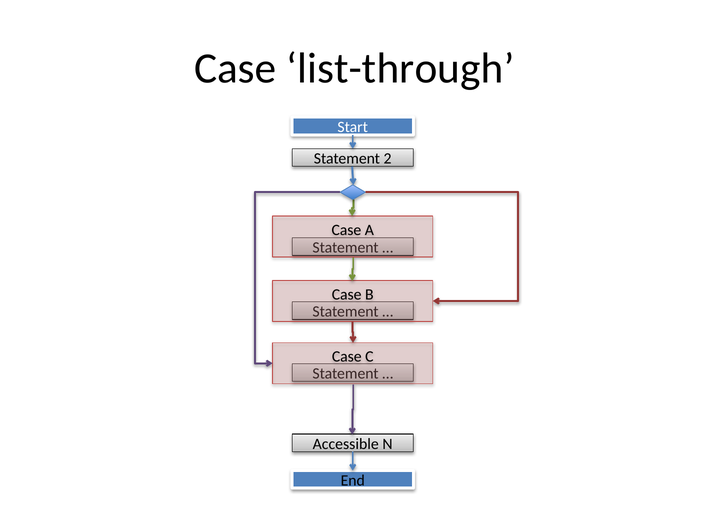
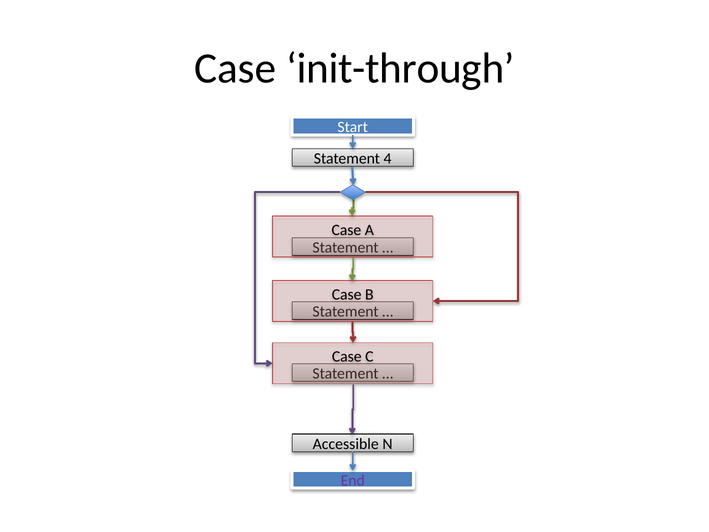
list-through: list-through -> init-through (400, 69)
2: 2 -> 4 (388, 159)
End colour: black -> purple (353, 480)
